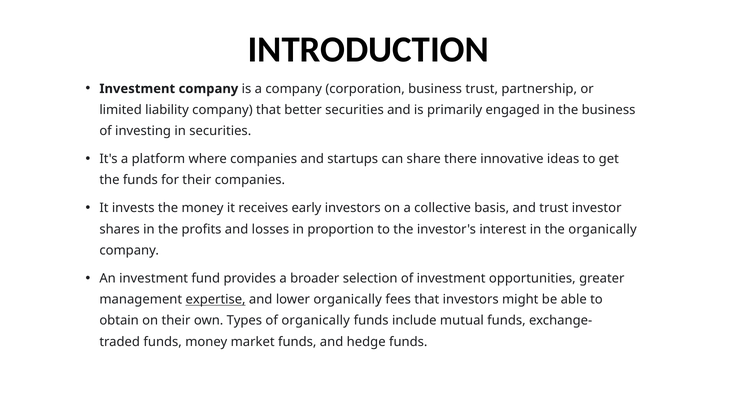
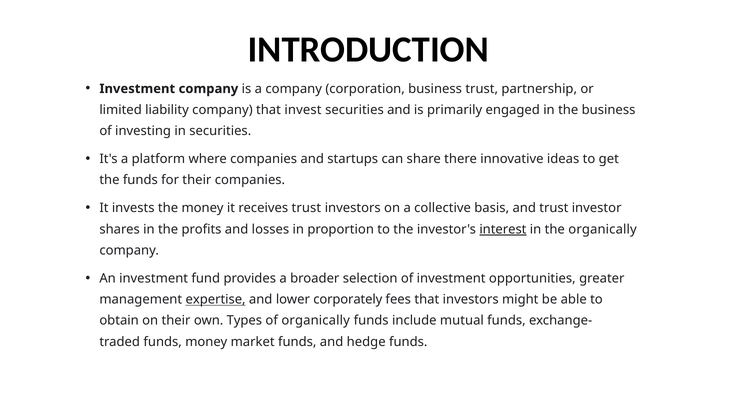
better: better -> invest (303, 110)
receives early: early -> trust (306, 208)
interest underline: none -> present (503, 230)
lower organically: organically -> corporately (348, 300)
